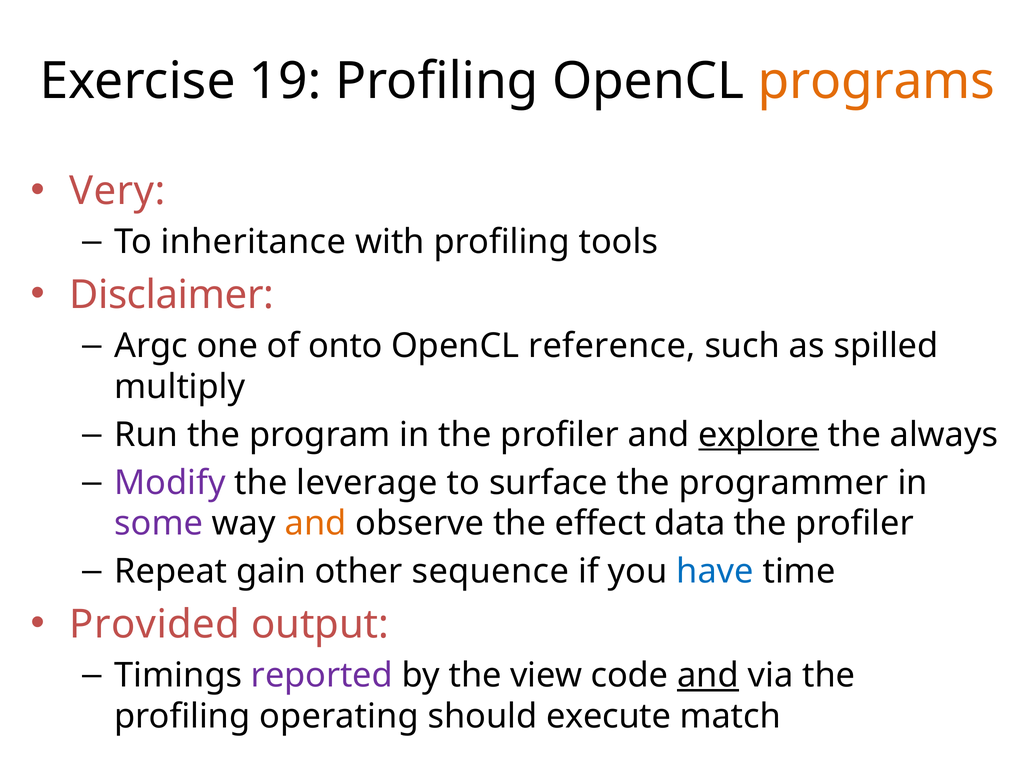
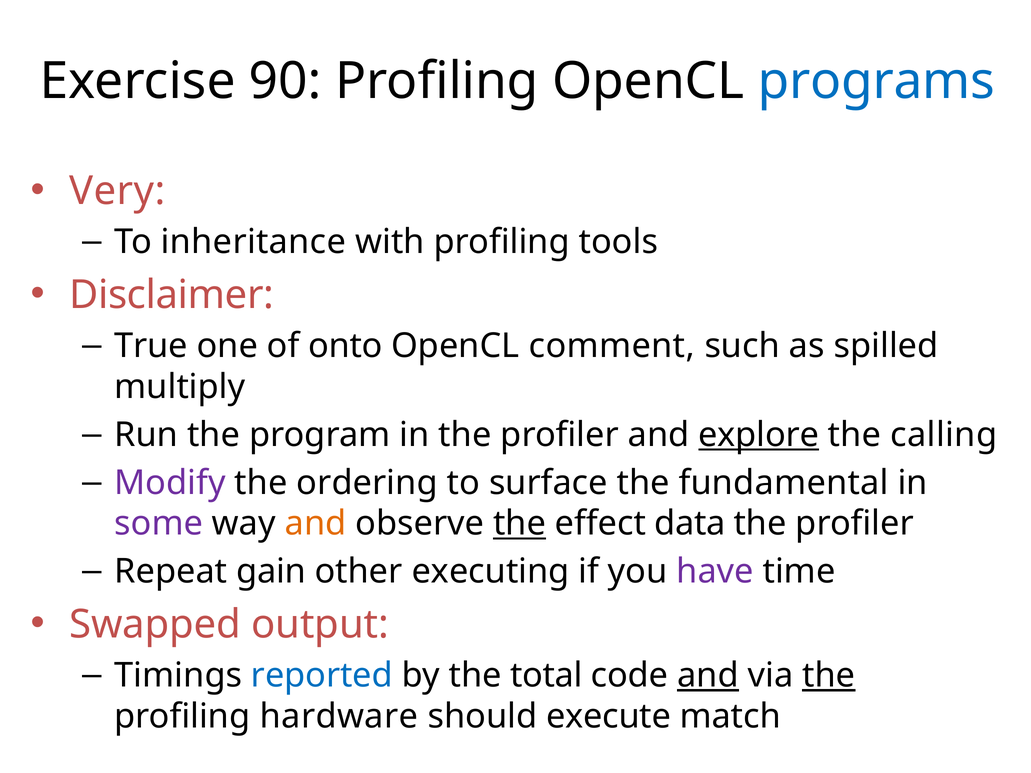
19: 19 -> 90 (285, 82)
programs colour: orange -> blue (876, 82)
Argc: Argc -> True (151, 346)
reference: reference -> comment (612, 346)
always: always -> calling (944, 435)
leverage: leverage -> ordering (367, 483)
programmer: programmer -> fundamental (784, 483)
the underline: none -> present (520, 524)
sequence: sequence -> executing (491, 572)
have colour: blue -> purple (715, 572)
Provided: Provided -> Swapped (155, 625)
reported colour: purple -> blue (322, 676)
view: view -> total (546, 676)
the underline: none -> present (829, 676)
operating: operating -> hardware (339, 716)
